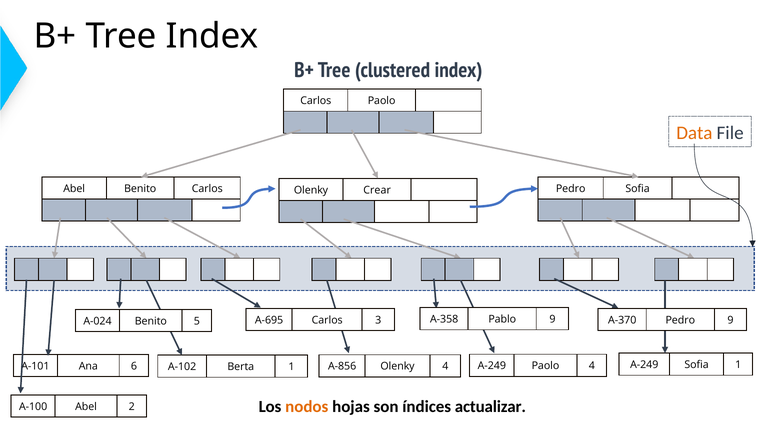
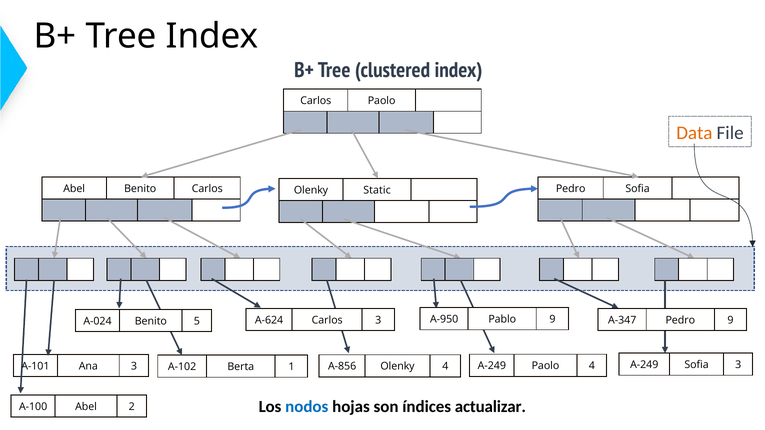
Crear: Crear -> Static (377, 190)
A-695: A-695 -> A-624 (269, 320)
A-358: A-358 -> A-950 (444, 320)
A-370: A-370 -> A-347 (622, 320)
Sofia 1: 1 -> 3 (738, 365)
Ana 6: 6 -> 3 (134, 366)
nodos colour: orange -> blue (307, 407)
